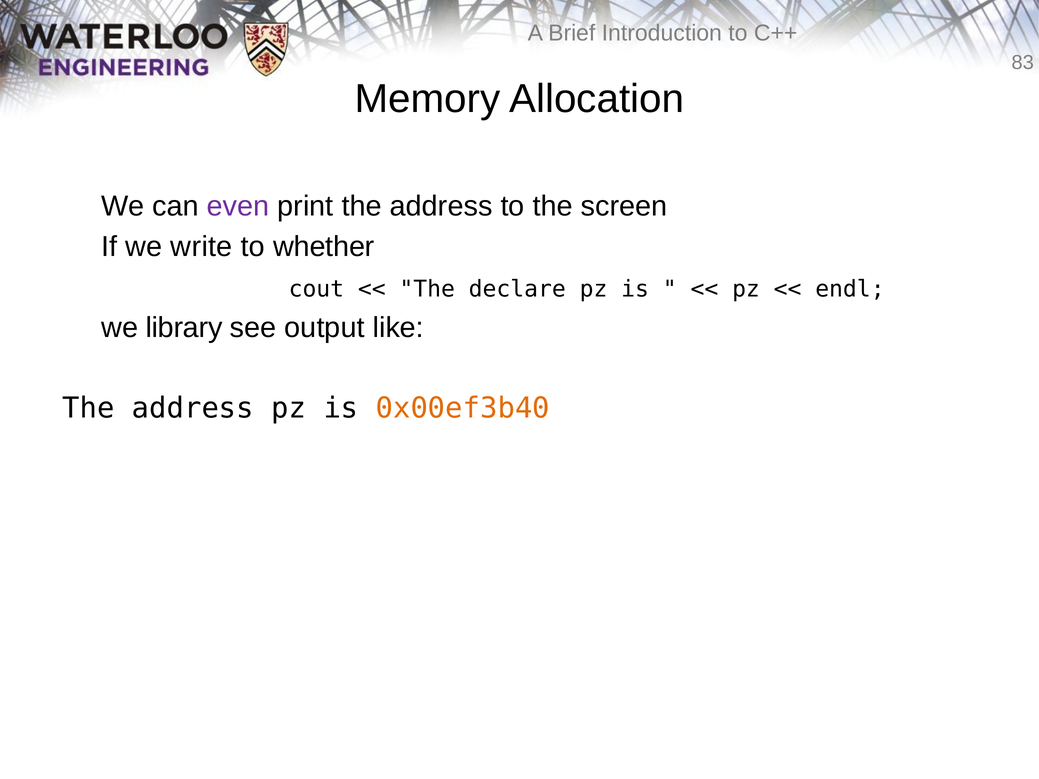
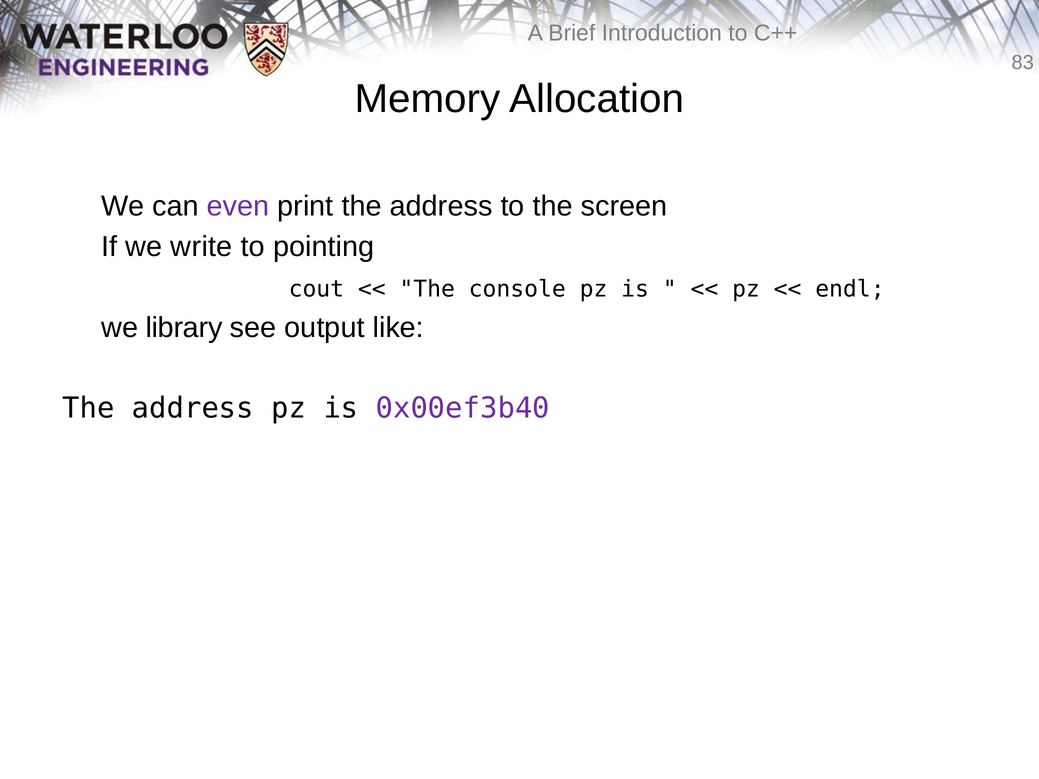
whether: whether -> pointing (324, 247)
declare: declare -> console (517, 289)
0x00ef3b40 colour: orange -> purple (463, 408)
